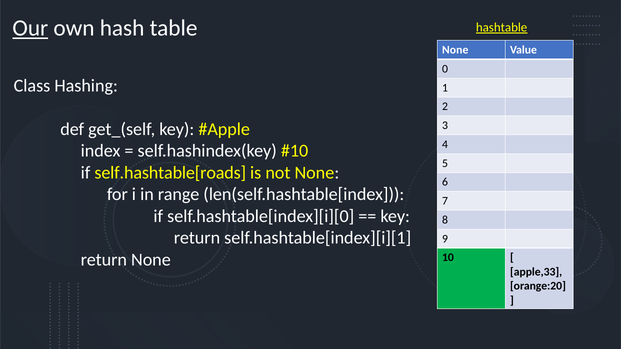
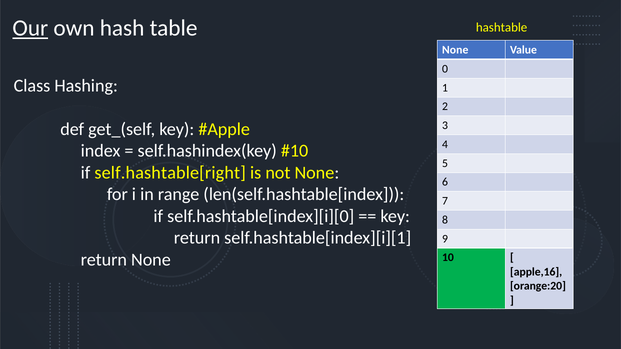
hashtable underline: present -> none (502, 27)
self.hashtable[roads: self.hashtable[roads -> self.hashtable[right (170, 173)
apple,33: apple,33 -> apple,16 (536, 272)
